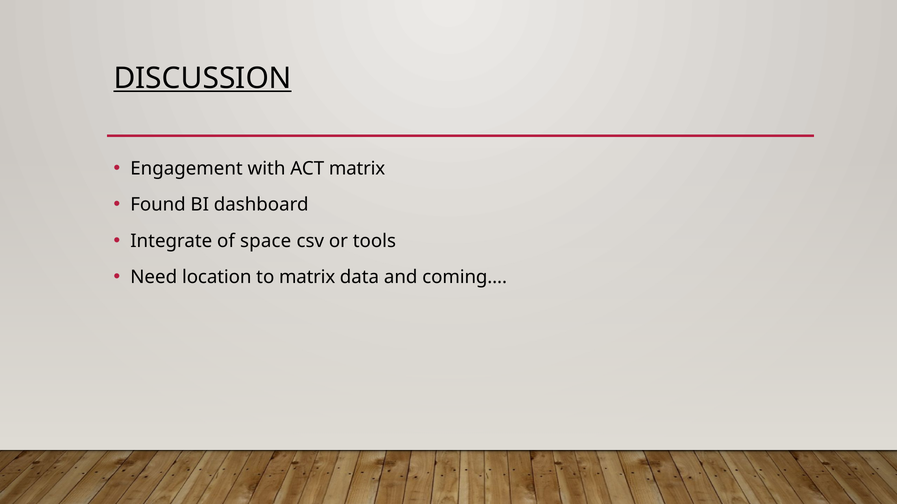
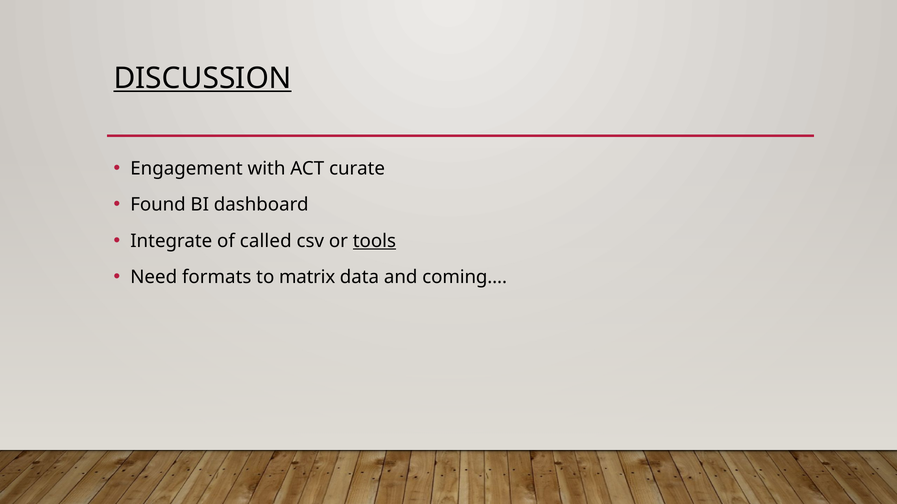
ACT matrix: matrix -> curate (357, 169)
space: space -> called (266, 241)
tools underline: none -> present (374, 241)
location: location -> formats (217, 277)
